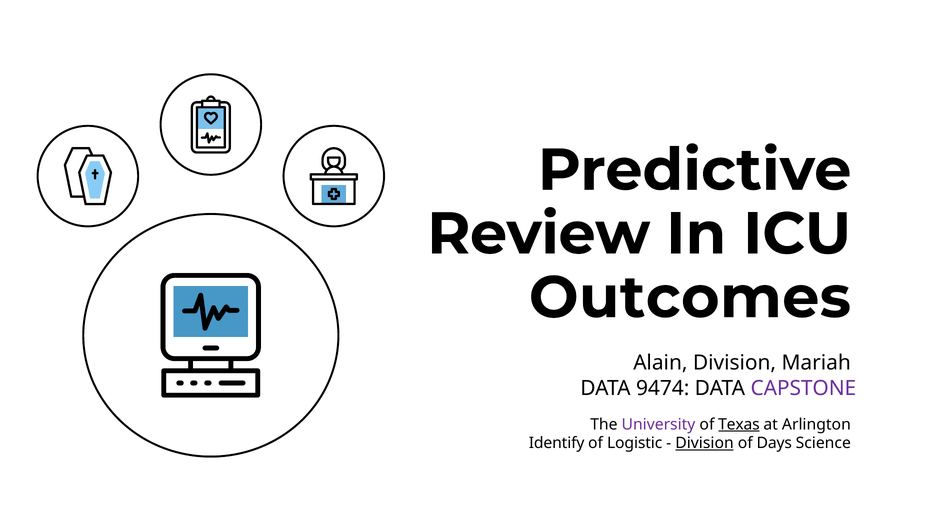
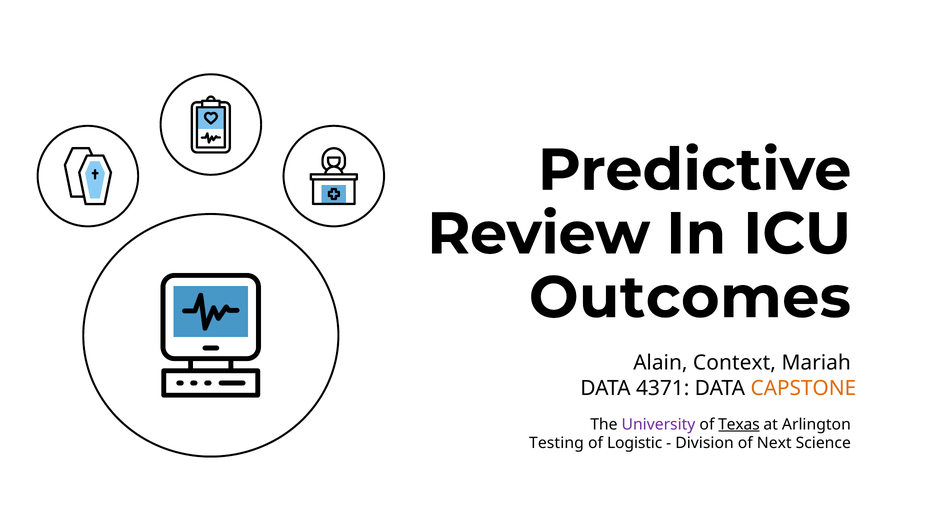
Alain Division: Division -> Context (734, 363)
9474: 9474 -> 4371 (663, 388)
CAPSTONE colour: purple -> orange (803, 388)
Identify: Identify -> Testing (556, 443)
Division underline: present -> none (705, 443)
Days: Days -> Next (774, 443)
